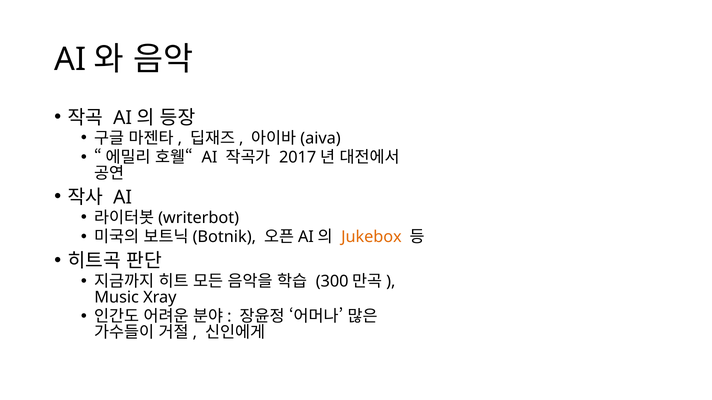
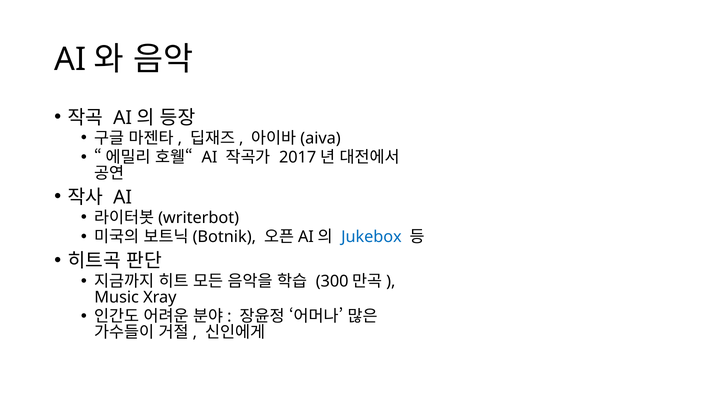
Jukebox colour: orange -> blue (371, 237)
